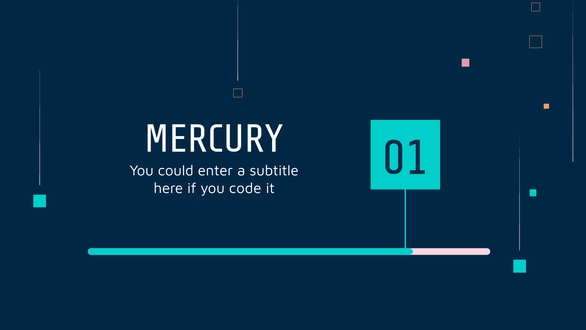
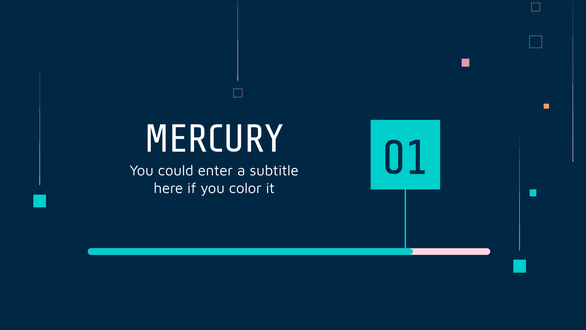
code: code -> color (245, 188)
